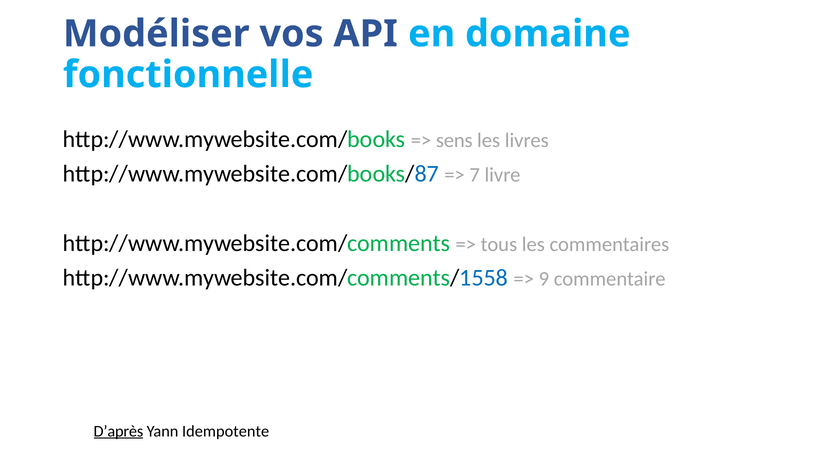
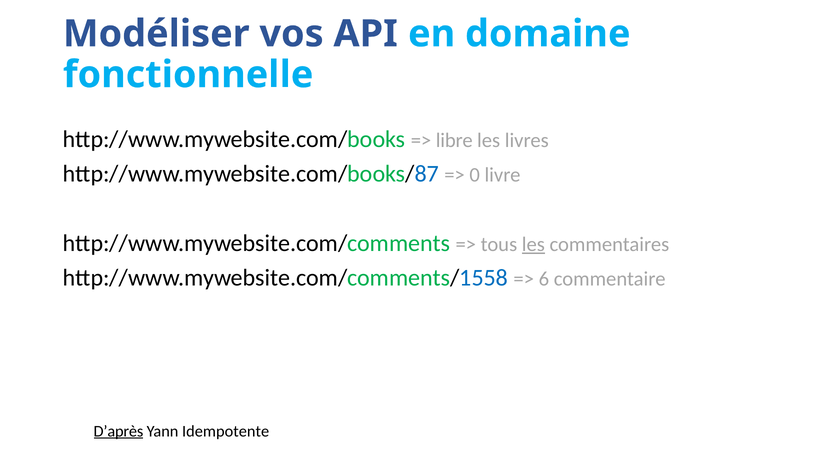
sens: sens -> libre (454, 141)
7: 7 -> 0 (475, 175)
les underline: none -> present (533, 244)
9: 9 -> 6 (544, 279)
